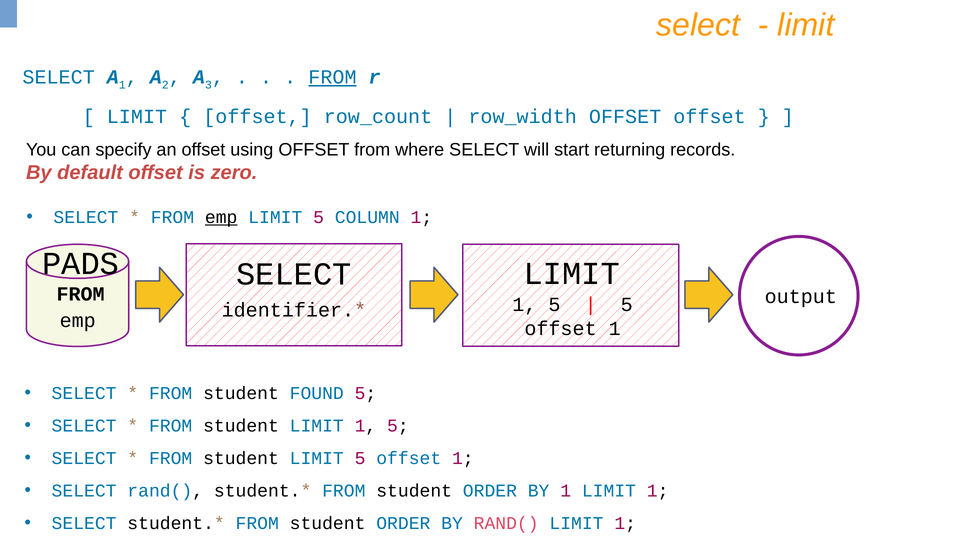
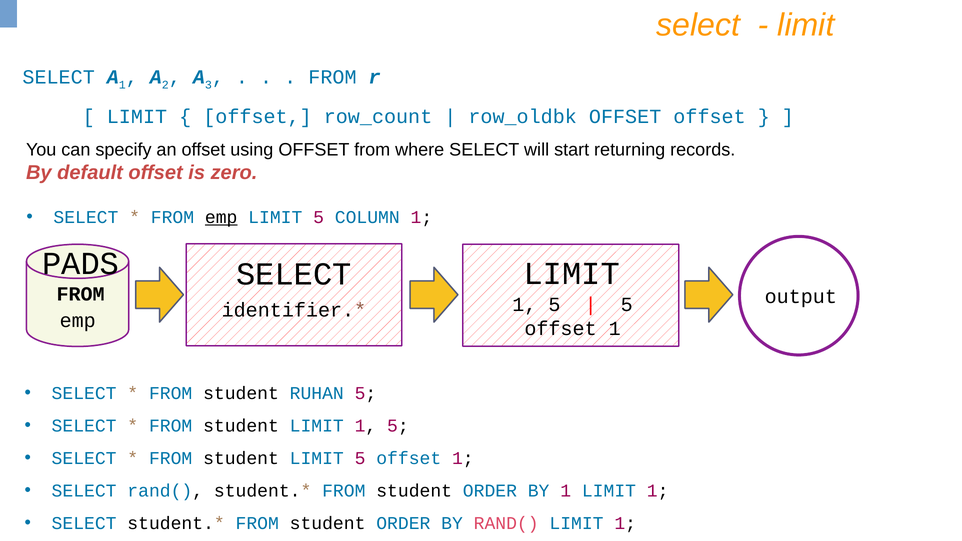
FROM underline: present -> none (332, 77)
row_width: row_width -> row_oldbk (523, 116)
FOUND: FOUND -> RUHAN (317, 394)
